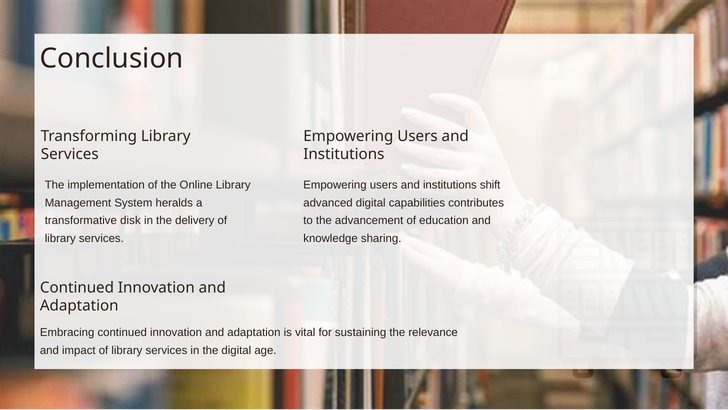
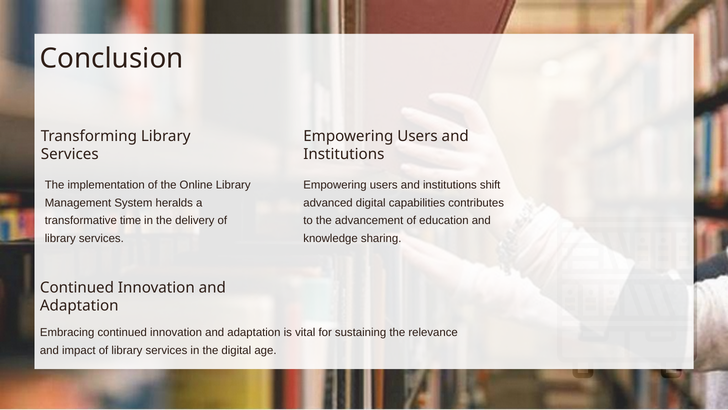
disk: disk -> time (131, 220)
